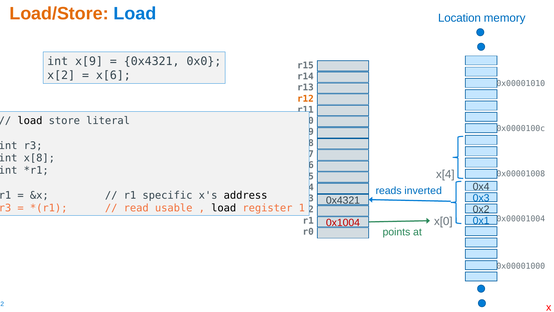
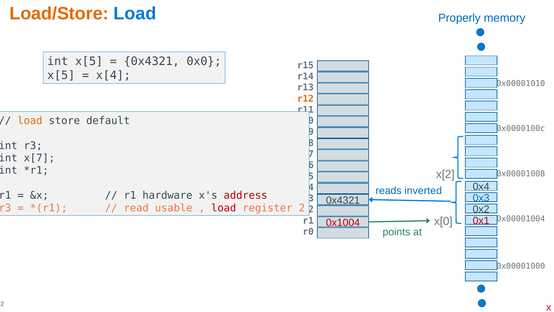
Location: Location -> Properly (459, 18)
int x[9: x[9 -> x[5 (89, 61)
x[2: x[2 -> x[5 (61, 75)
x[6: x[6 -> x[4 (113, 75)
load colour: black -> orange (30, 121)
literal: literal -> default (108, 121)
x[8: x[8 -> x[7 (39, 158)
x[4: x[4 -> x[2 (445, 174)
specific: specific -> hardware (167, 195)
address colour: black -> red (246, 195)
load colour: black -> red (224, 208)
1: 1 -> 2 (302, 208)
0x1 colour: blue -> red (481, 220)
